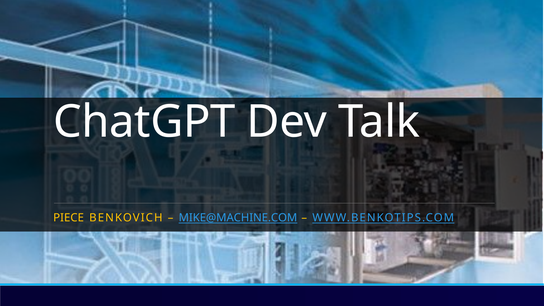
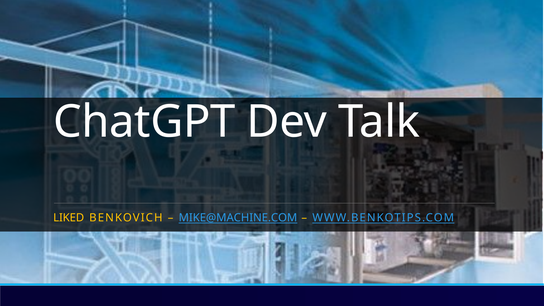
PIECE: PIECE -> LIKED (69, 218)
